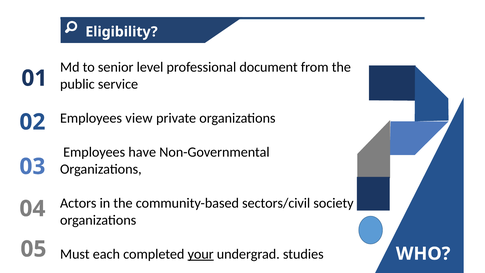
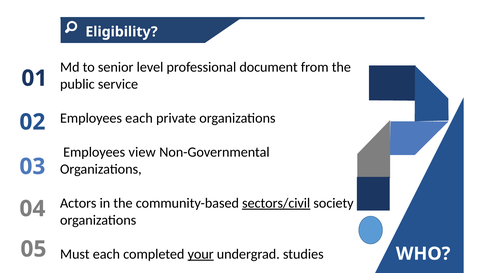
Employees view: view -> each (139, 118)
have: have -> view (142, 152)
sectors/civil underline: none -> present (276, 203)
